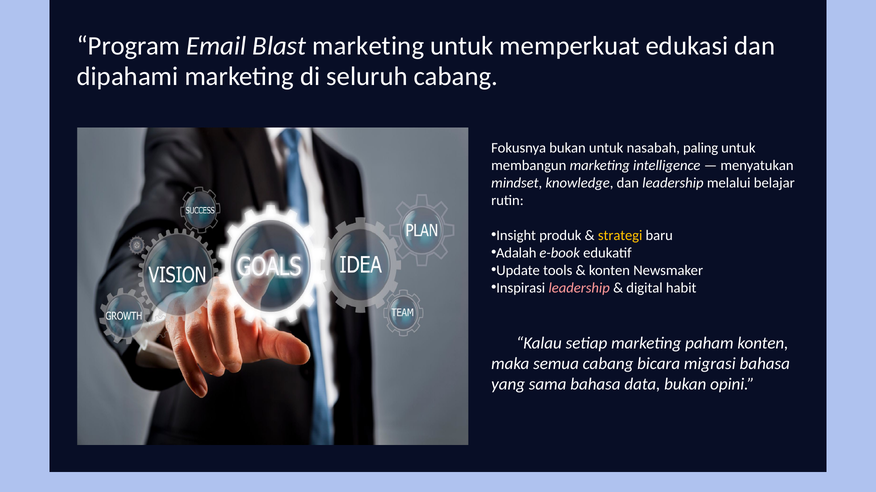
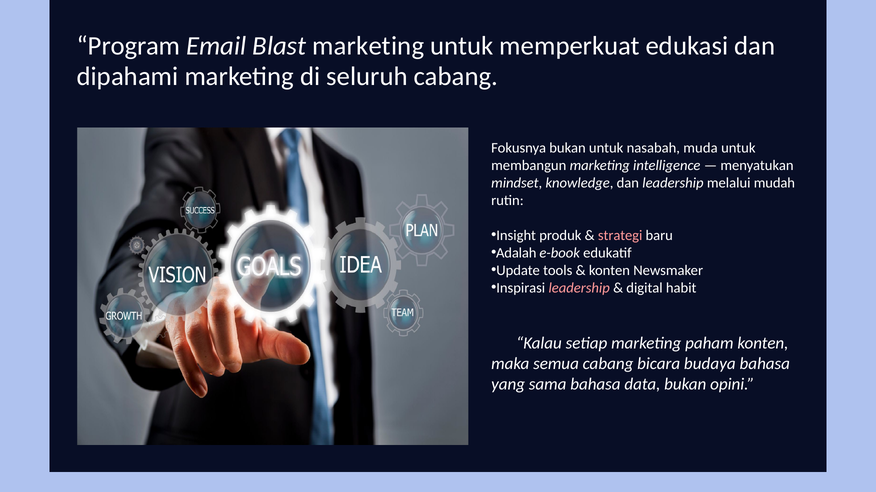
paling: paling -> muda (700, 148)
belajar: belajar -> mudah (774, 183)
strategi colour: yellow -> pink (620, 236)
migrasi: migrasi -> budaya (710, 364)
